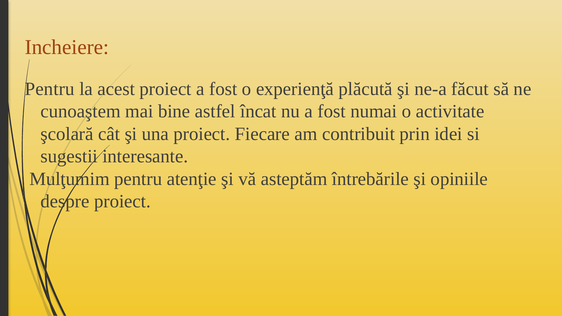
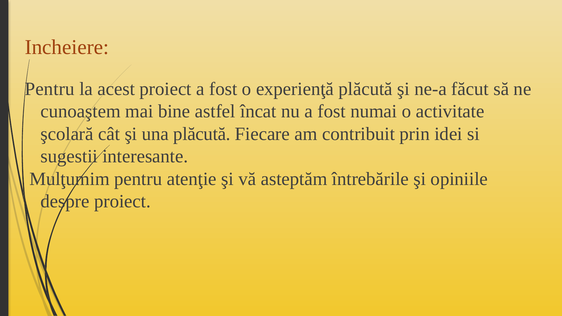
una proiect: proiect -> plăcută (202, 134)
